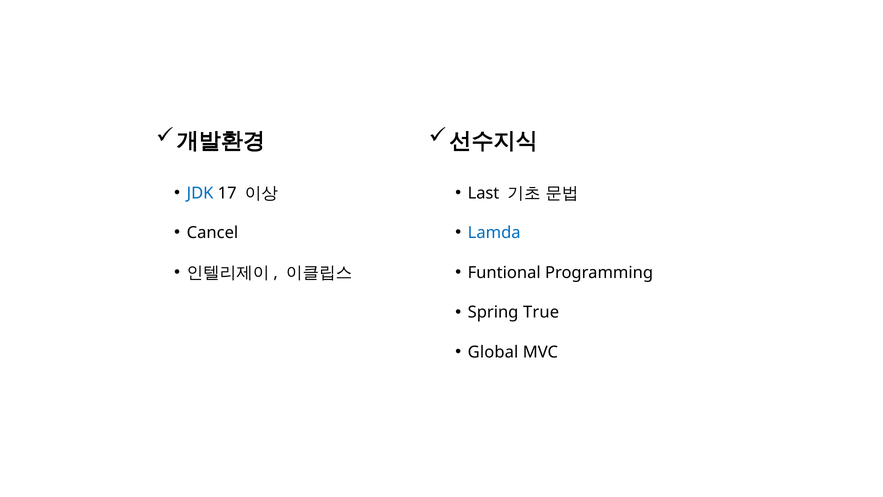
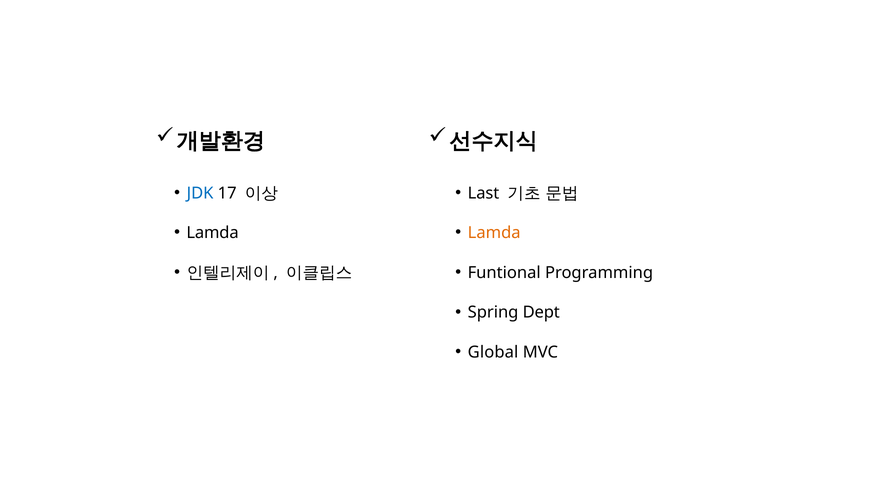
Cancel: Cancel -> Lamda (213, 233)
Lamda colour: blue -> orange (494, 233)
True: True -> Dept (541, 312)
